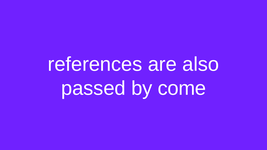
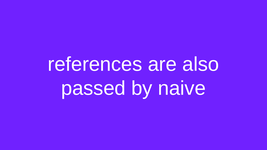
come: come -> naive (182, 89)
